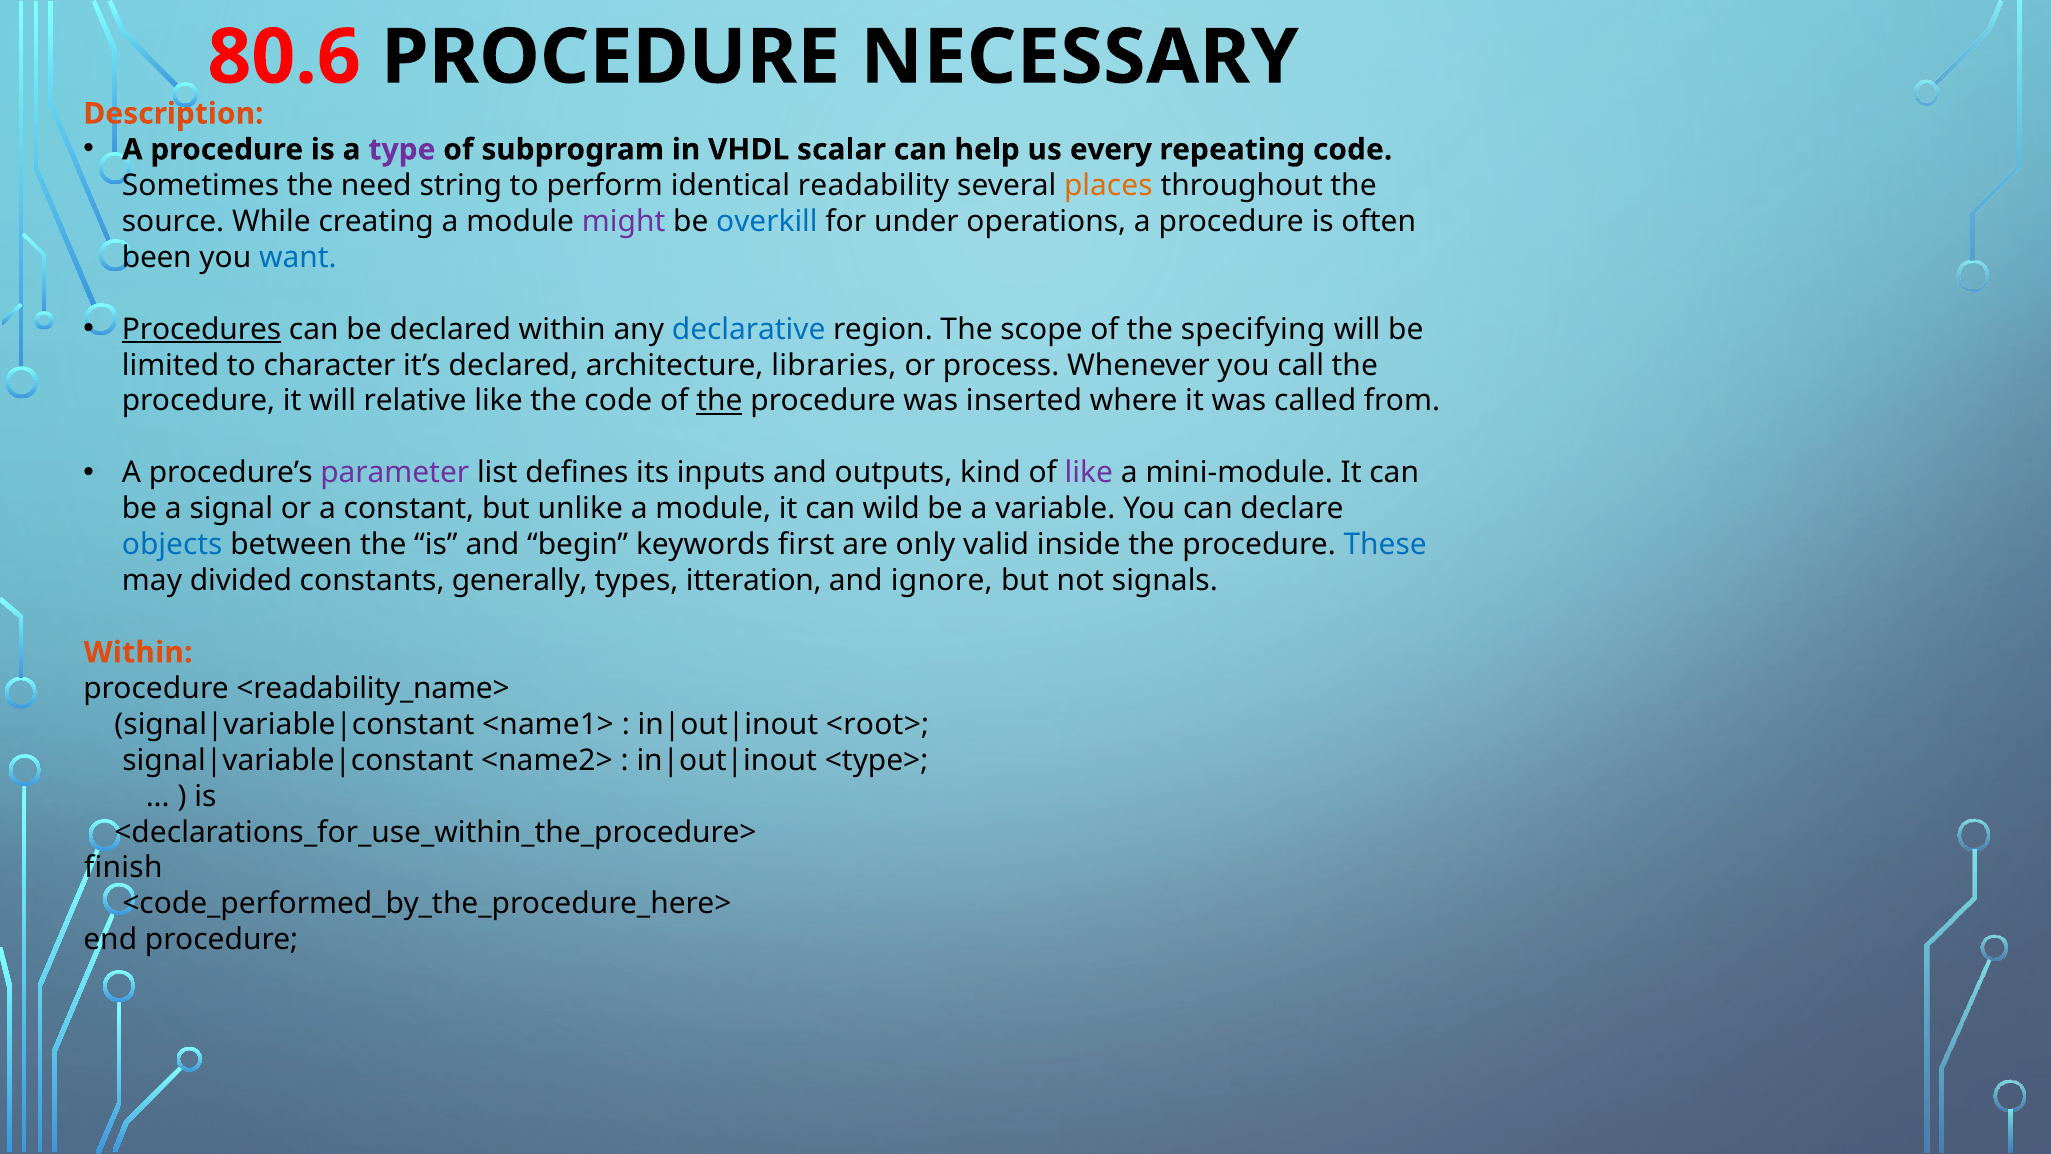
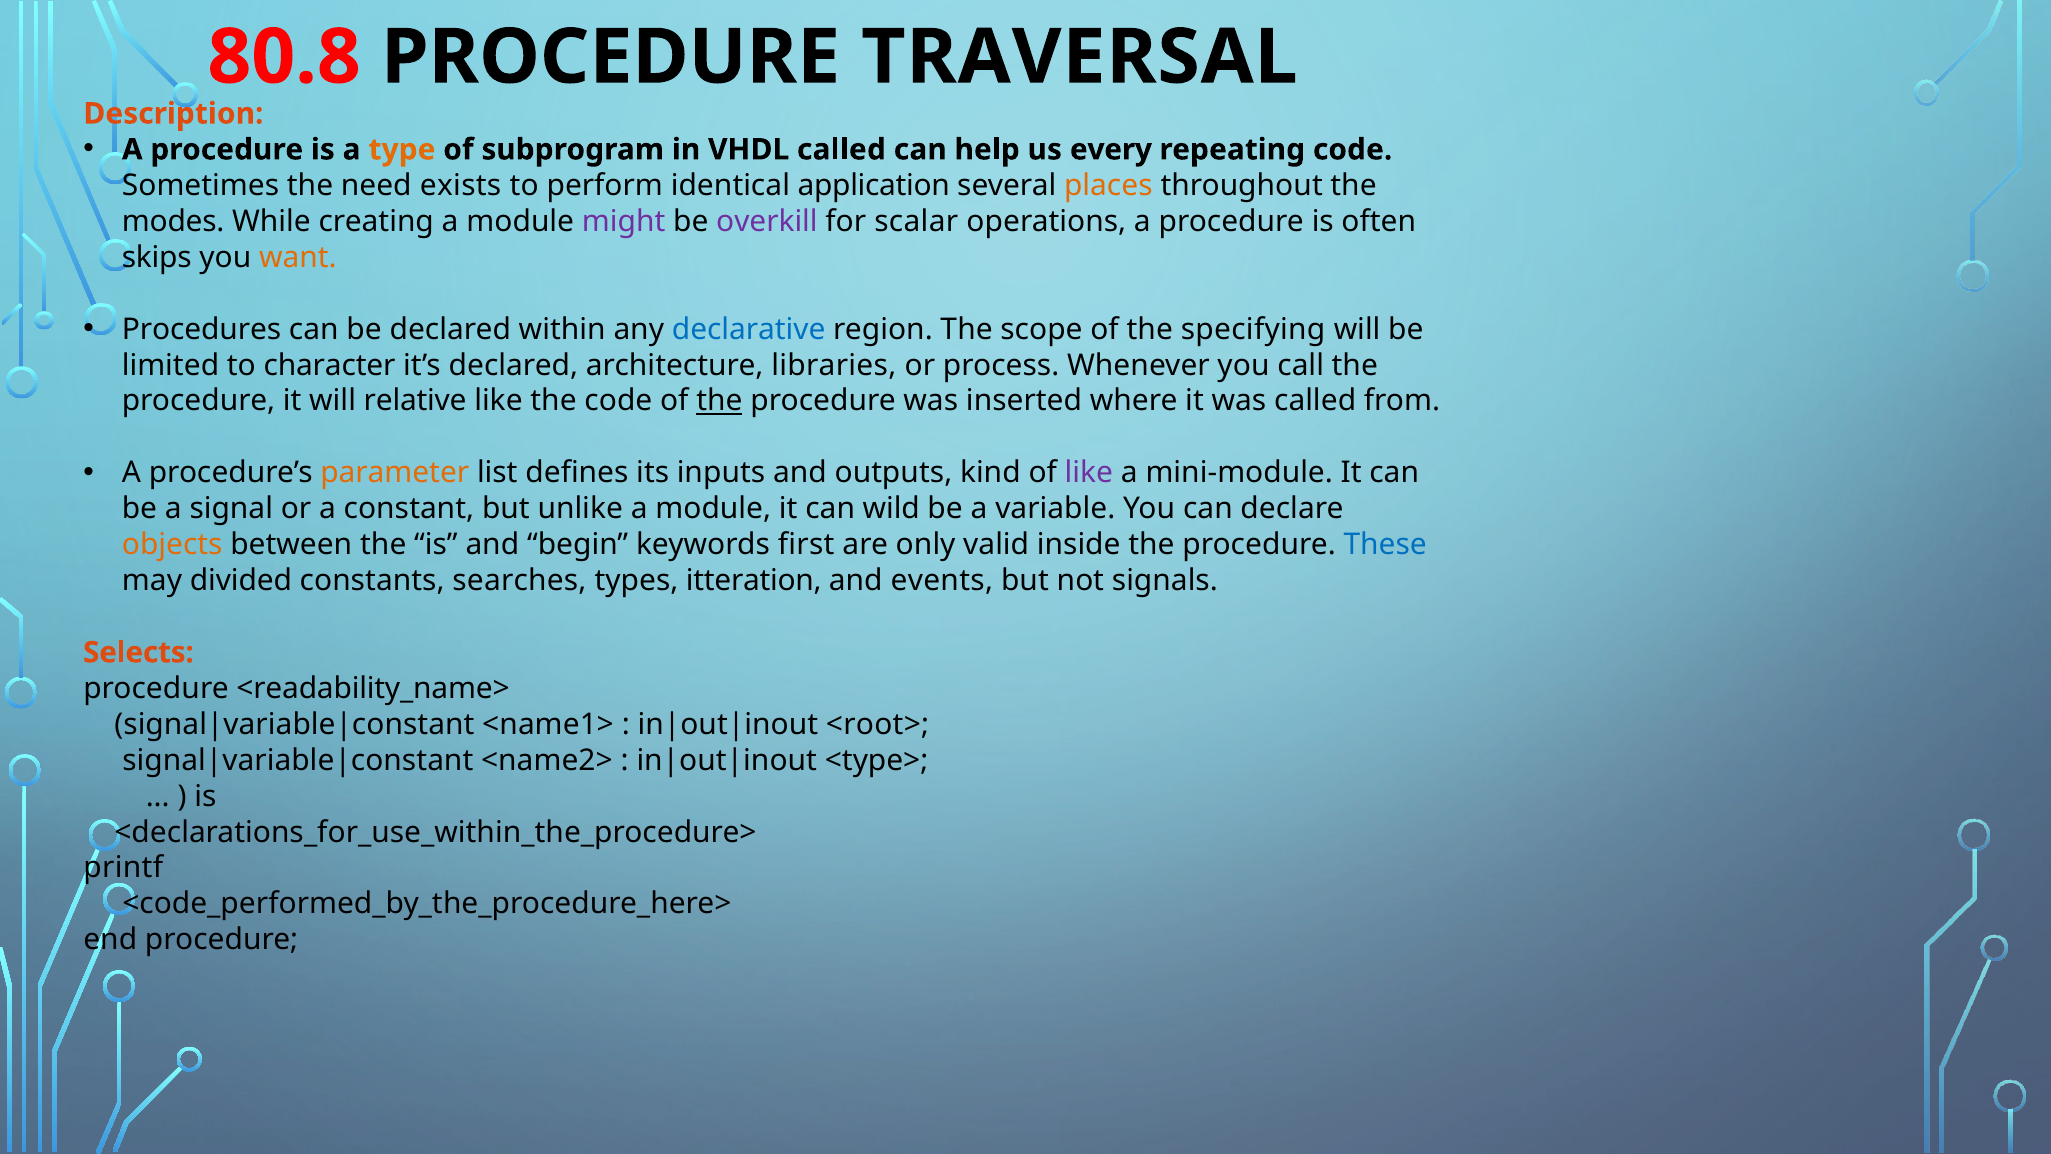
80.6: 80.6 -> 80.8 (284, 57)
NECESSARY: NECESSARY -> TRAVERSAL (1079, 57)
type colour: purple -> orange (402, 150)
VHDL scalar: scalar -> called (841, 150)
string: string -> exists (461, 185)
readability: readability -> application (874, 185)
source: source -> modes (173, 221)
overkill colour: blue -> purple (767, 221)
under: under -> scalar (916, 221)
been: been -> skips (157, 257)
want colour: blue -> orange (298, 257)
Procedures underline: present -> none (202, 329)
parameter colour: purple -> orange (395, 473)
objects colour: blue -> orange (172, 545)
generally: generally -> searches (519, 581)
ignore: ignore -> events (942, 581)
Within: Within -> Selects (138, 652)
finish: finish -> printf (123, 868)
